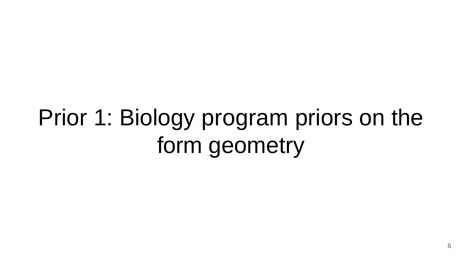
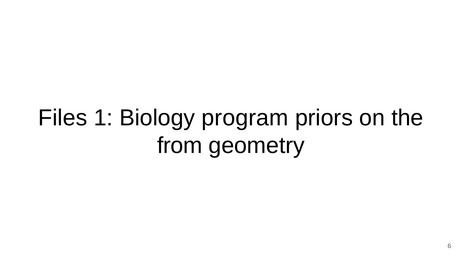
Prior: Prior -> Files (63, 118)
form: form -> from (180, 145)
